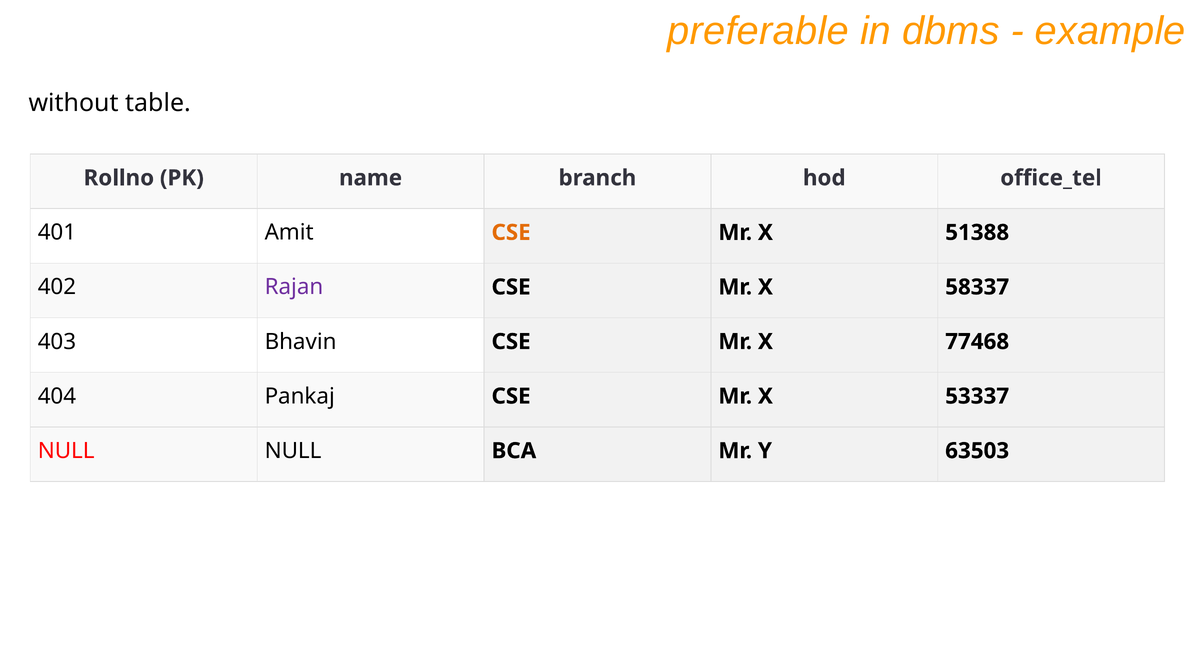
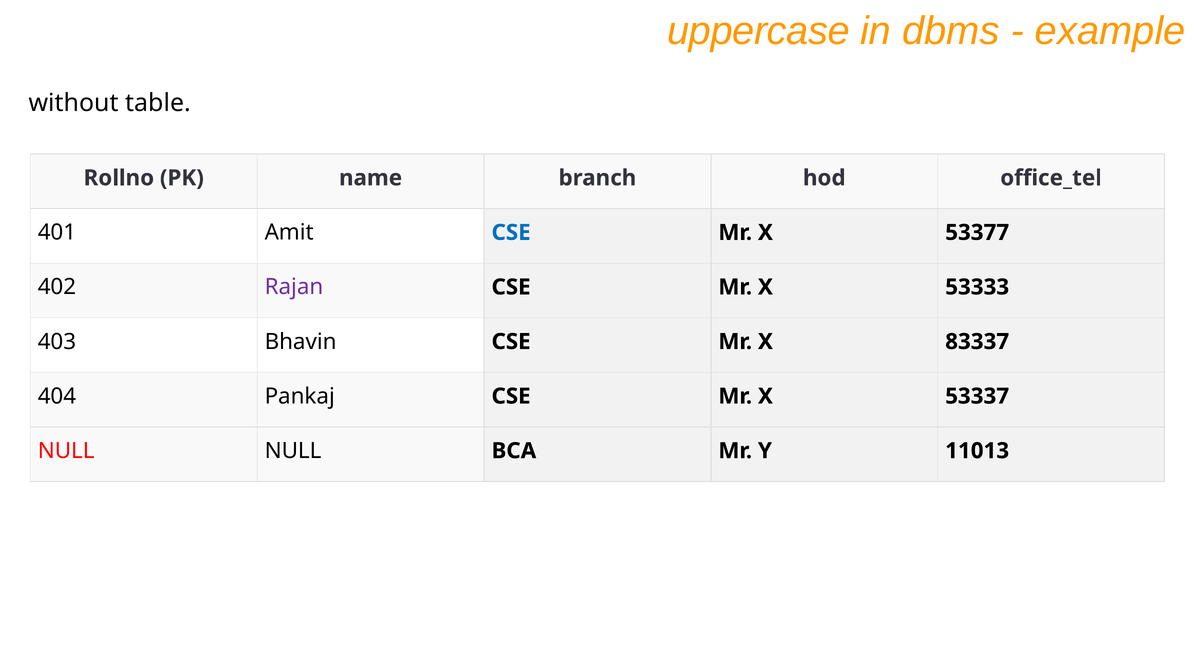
preferable: preferable -> uppercase (758, 31)
CSE colour: orange -> blue (511, 233)
51388: 51388 -> 53377 (977, 233)
58337: 58337 -> 53333 (977, 287)
77468: 77468 -> 83337 (977, 342)
63503: 63503 -> 11013 (977, 451)
